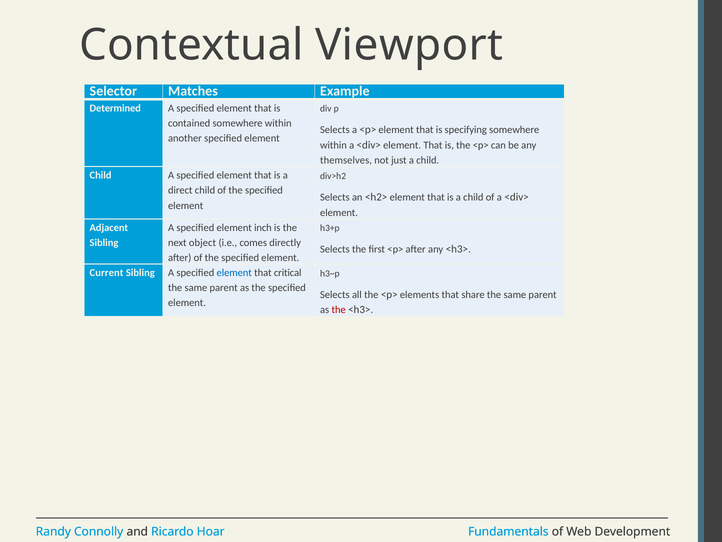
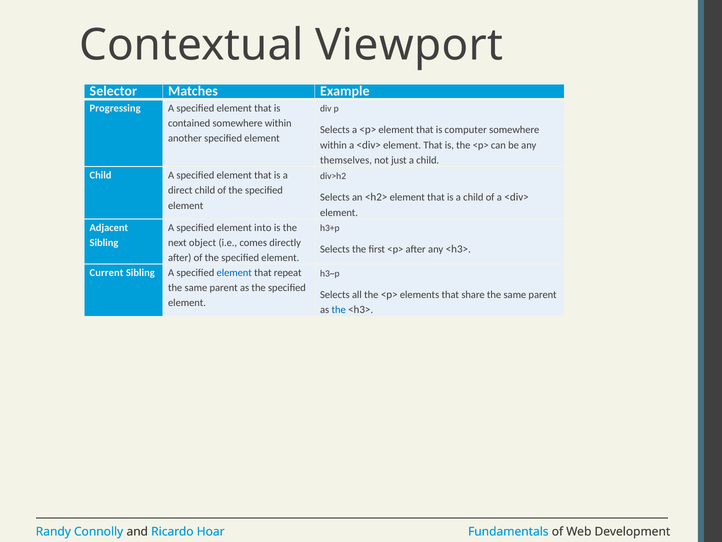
Determined: Determined -> Progressing (115, 108)
specifying: specifying -> computer (466, 130)
inch: inch -> into (263, 227)
critical: critical -> repeat (288, 273)
the colour: red -> blue (339, 309)
